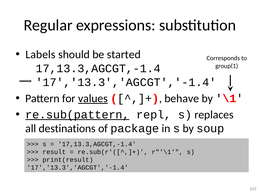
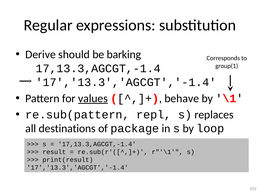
Labels: Labels -> Derive (41, 55)
started: started -> barking (124, 55)
re.sub(pattern underline: present -> none (77, 115)
soup: soup -> loop (210, 129)
